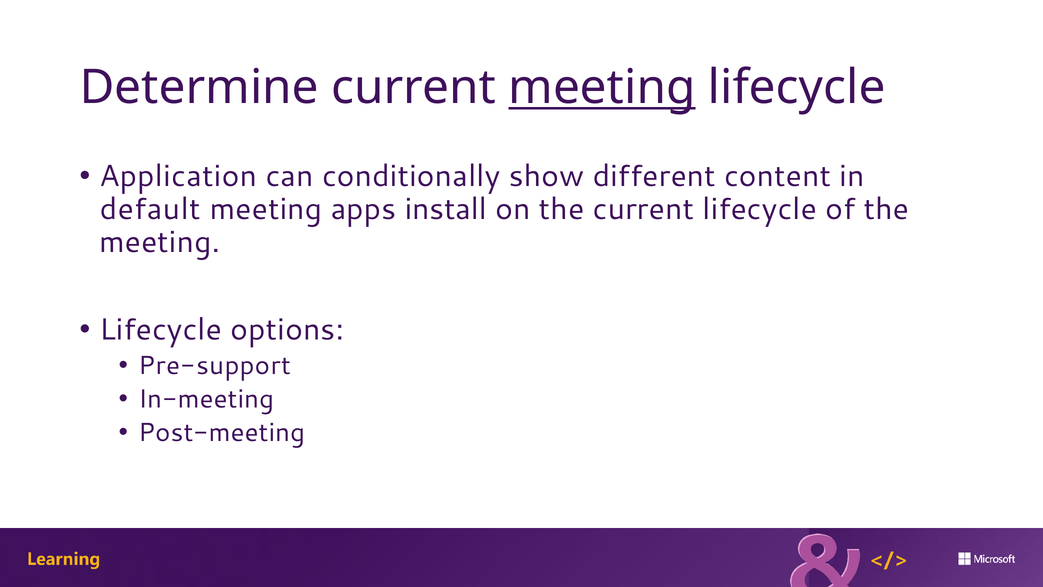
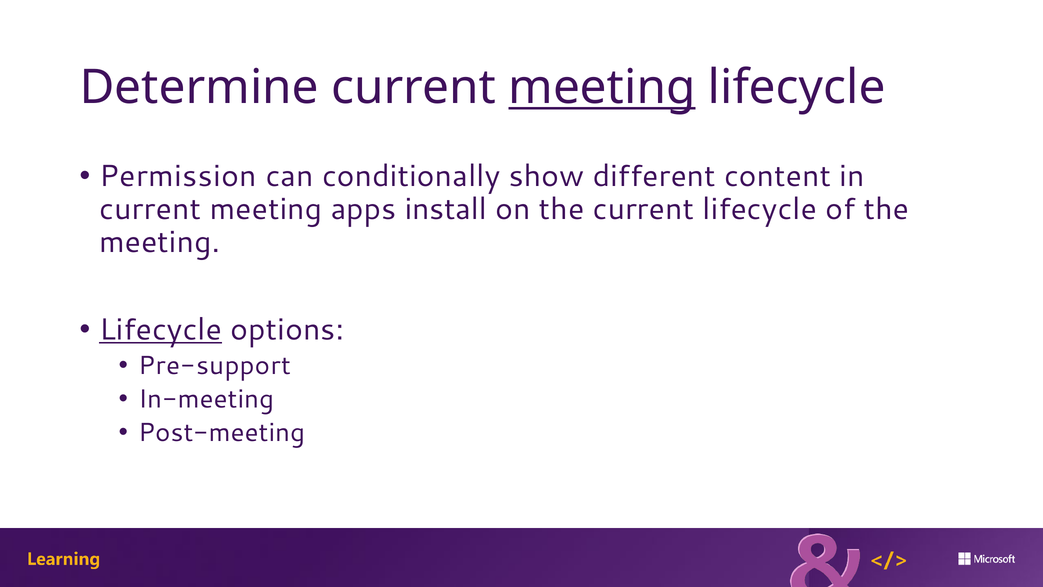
Application: Application -> Permission (178, 176)
default: default -> current (150, 209)
Lifecycle underline: none -> present (161, 330)
